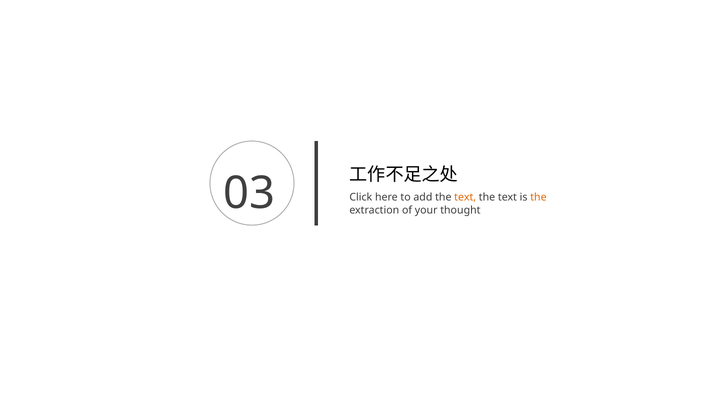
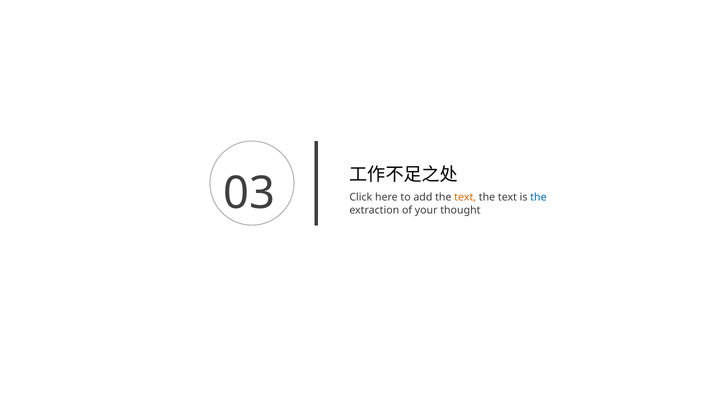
the colour: orange -> blue (538, 197)
